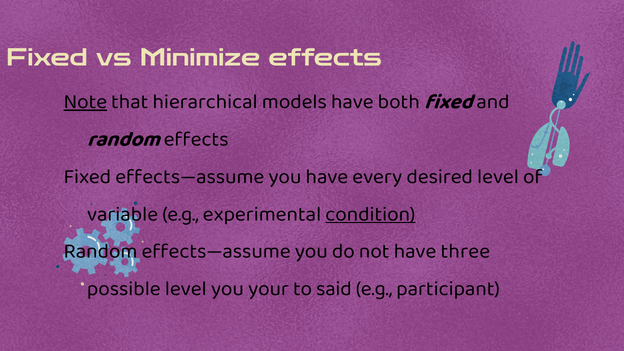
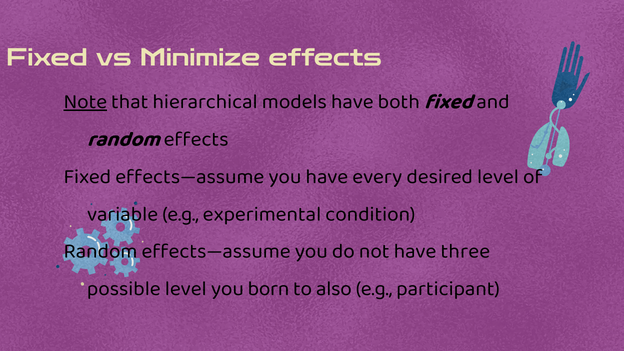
condition underline: present -> none (370, 214)
your: your -> born (269, 289)
said: said -> also (334, 289)
